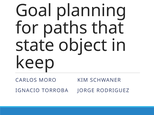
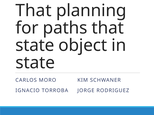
Goal: Goal -> That (34, 11)
keep: keep -> state (35, 63)
